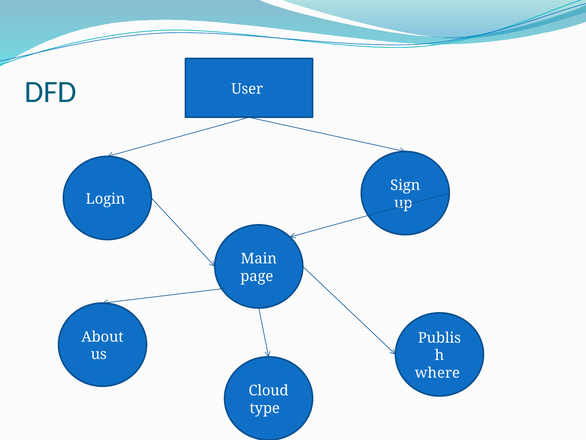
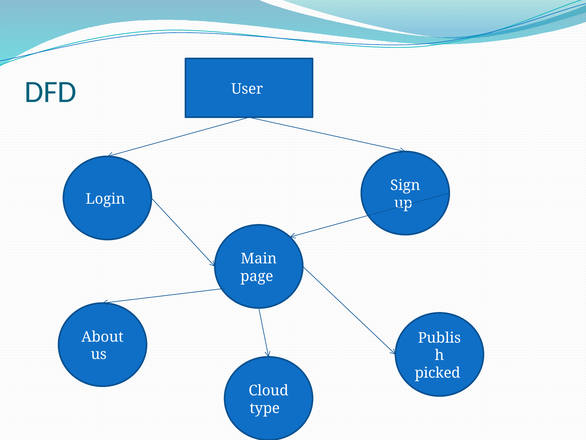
where: where -> picked (438, 373)
